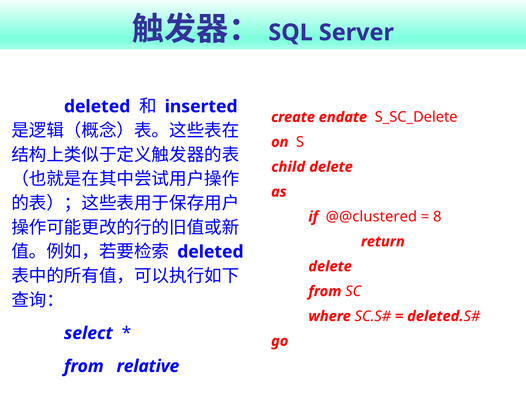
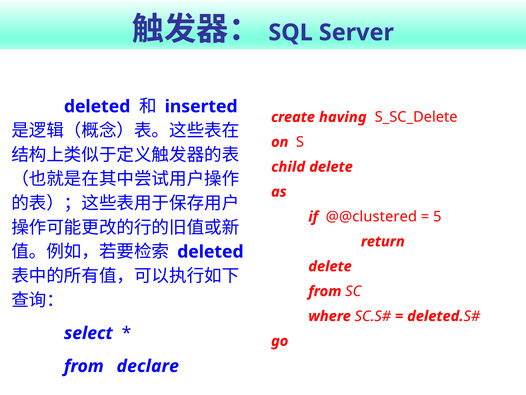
endate: endate -> having (343, 117)
8: 8 -> 5 (437, 216)
relative: relative -> declare (148, 366)
